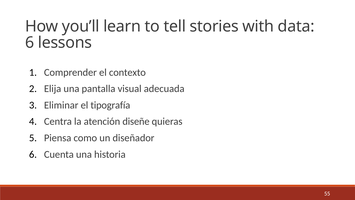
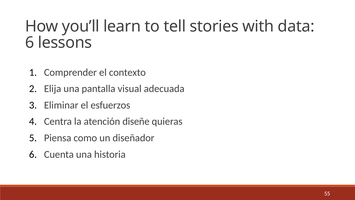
tipografía: tipografía -> esfuerzos (110, 105)
